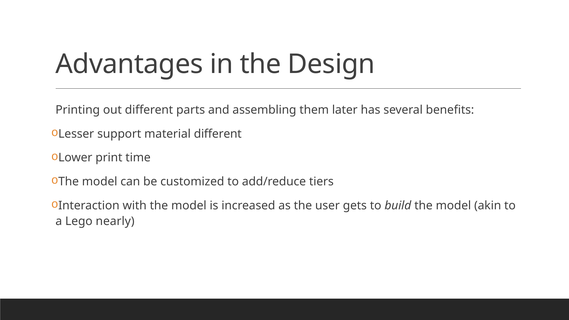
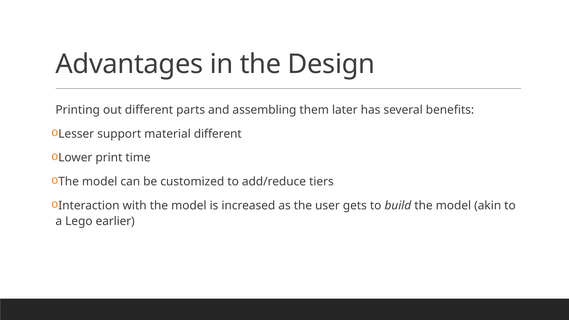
nearly: nearly -> earlier (115, 221)
